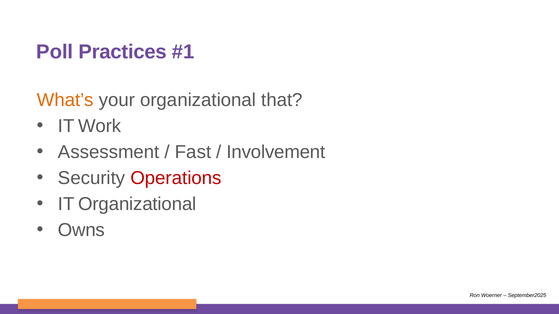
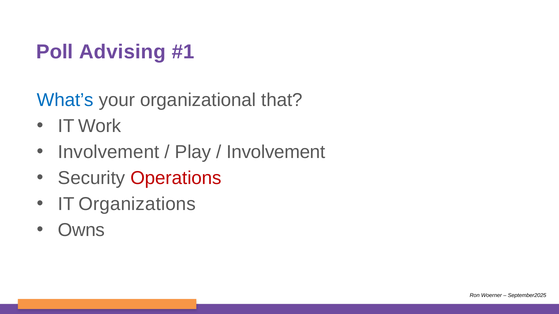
Practices: Practices -> Advising (122, 52)
What’s colour: orange -> blue (65, 100)
Assessment: Assessment -> Involvement (109, 152)
Fast: Fast -> Play (193, 152)
IT Organizational: Organizational -> Organizations (137, 204)
